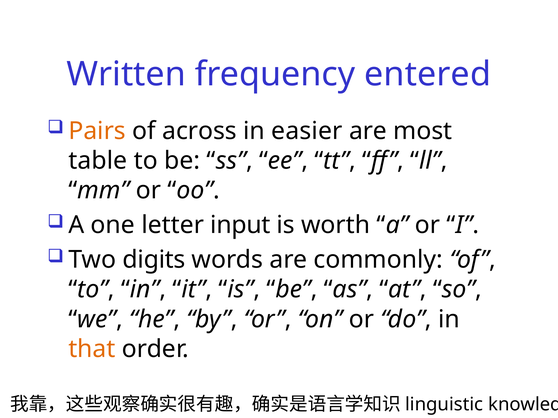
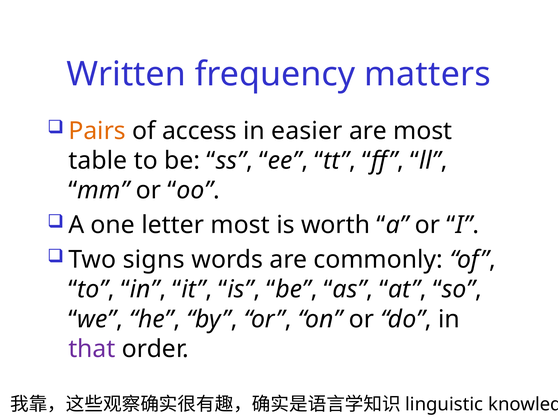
entered: entered -> matters (428, 74)
across: across -> access (200, 131)
letter input: input -> most (240, 225)
digits: digits -> signs (154, 260)
that colour: orange -> purple (92, 349)
